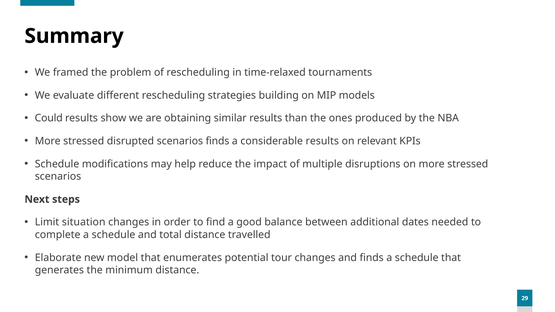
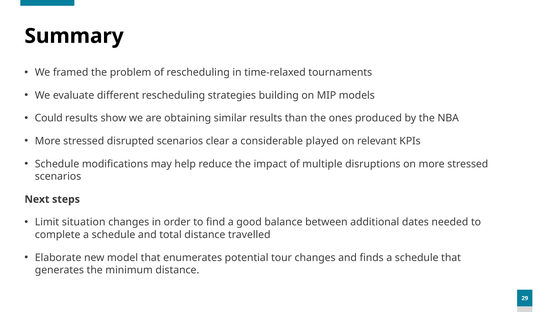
scenarios finds: finds -> clear (217, 141)
considerable results: results -> played (322, 141)
